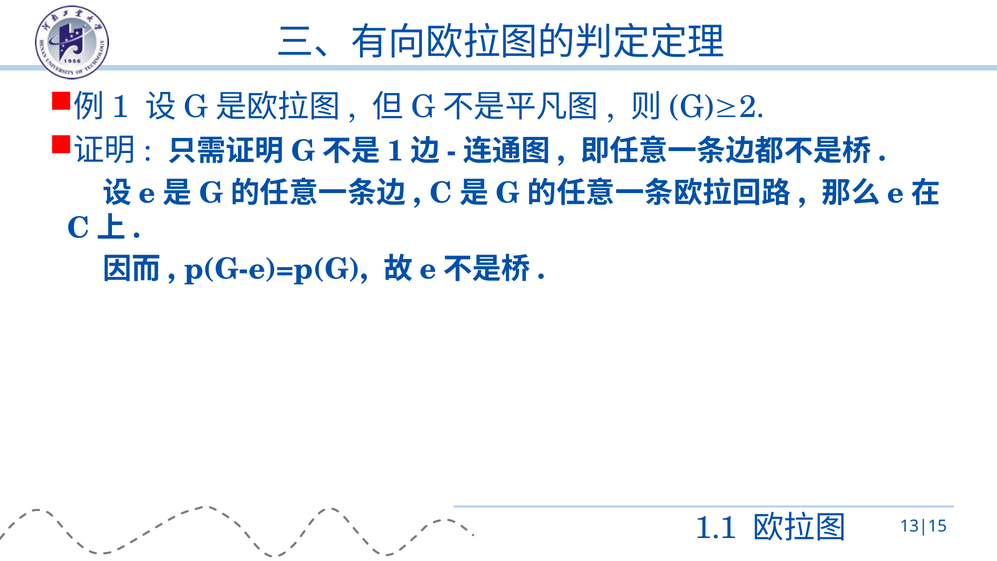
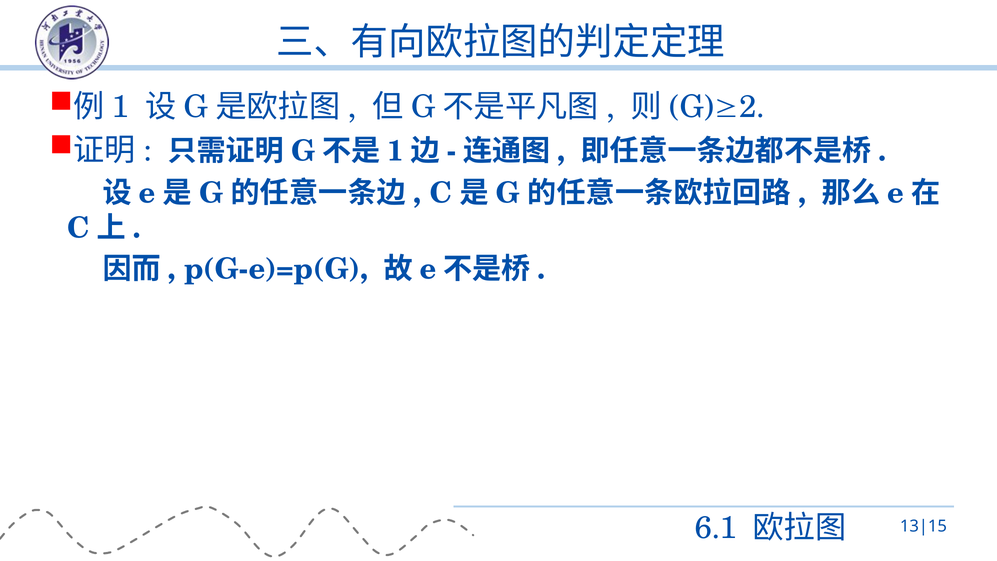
1.1: 1.1 -> 6.1 (716, 528)
